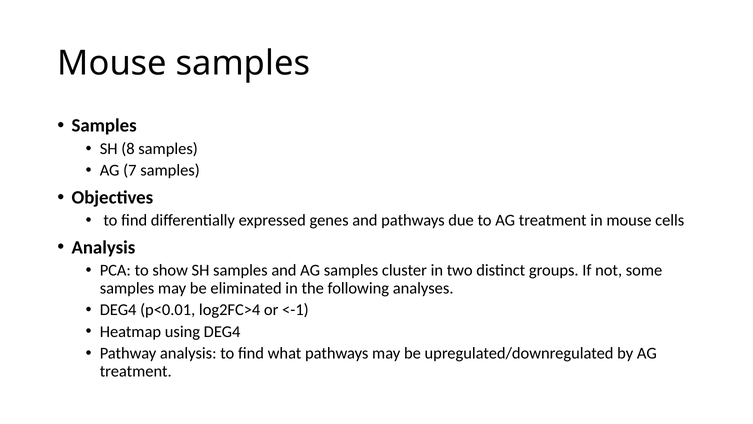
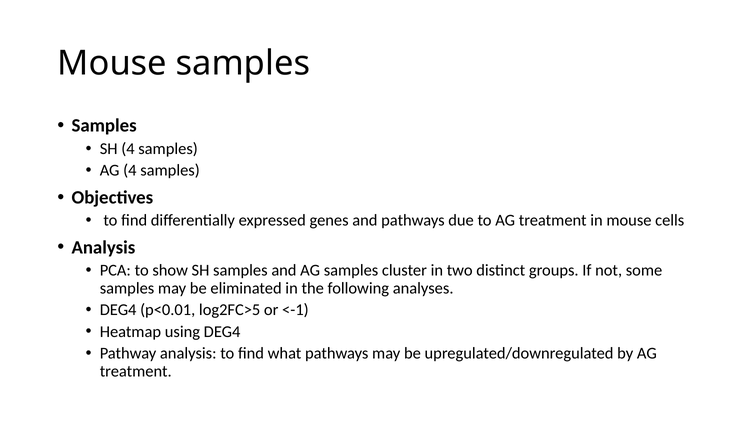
SH 8: 8 -> 4 (128, 149)
AG 7: 7 -> 4 (130, 170)
log2FC>4: log2FC>4 -> log2FC>5 (230, 310)
